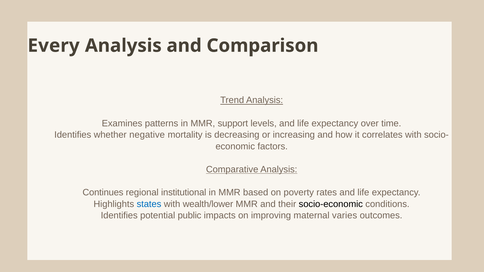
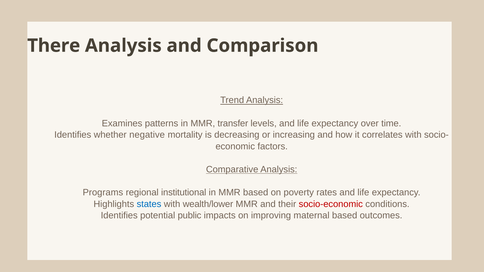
Every: Every -> There (54, 46)
support: support -> transfer (233, 123)
Continues: Continues -> Programs (103, 193)
socio-economic colour: black -> red (331, 204)
maternal varies: varies -> based (345, 216)
